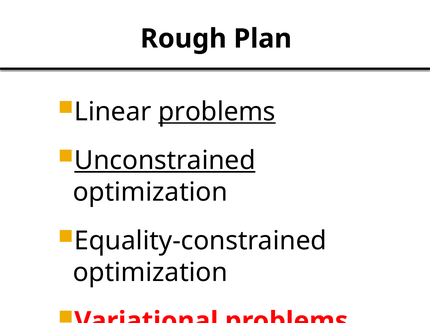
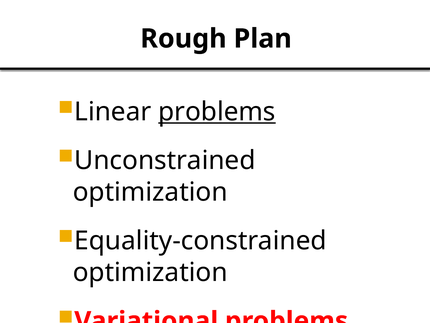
Unconstrained underline: present -> none (165, 160)
